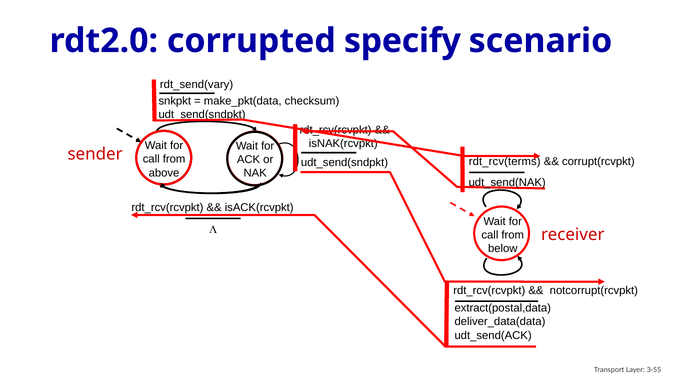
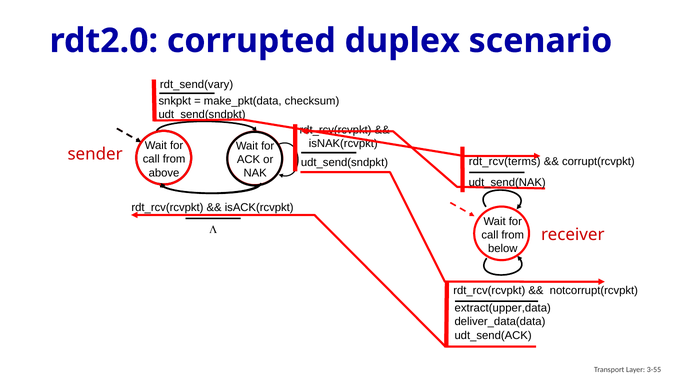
specify: specify -> duplex (402, 41)
extract(postal,data: extract(postal,data -> extract(upper,data (503, 308)
